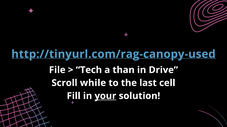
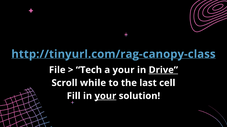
http://tinyurl.com/rag-canopy-used: http://tinyurl.com/rag-canopy-used -> http://tinyurl.com/rag-canopy-class (113, 54)
a than: than -> your (124, 70)
Drive underline: none -> present (163, 70)
